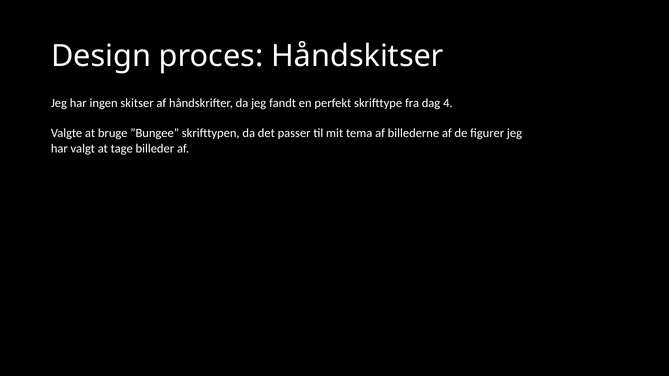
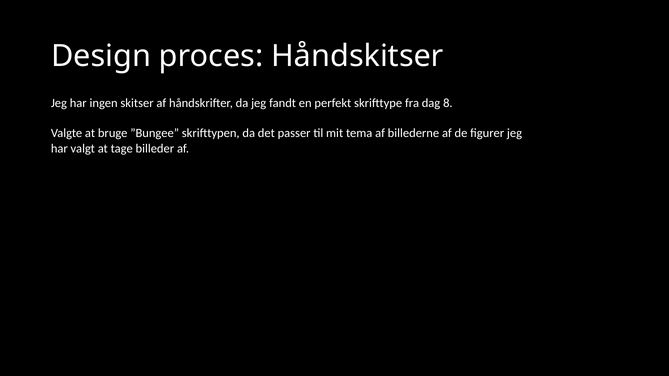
4: 4 -> 8 (448, 103)
